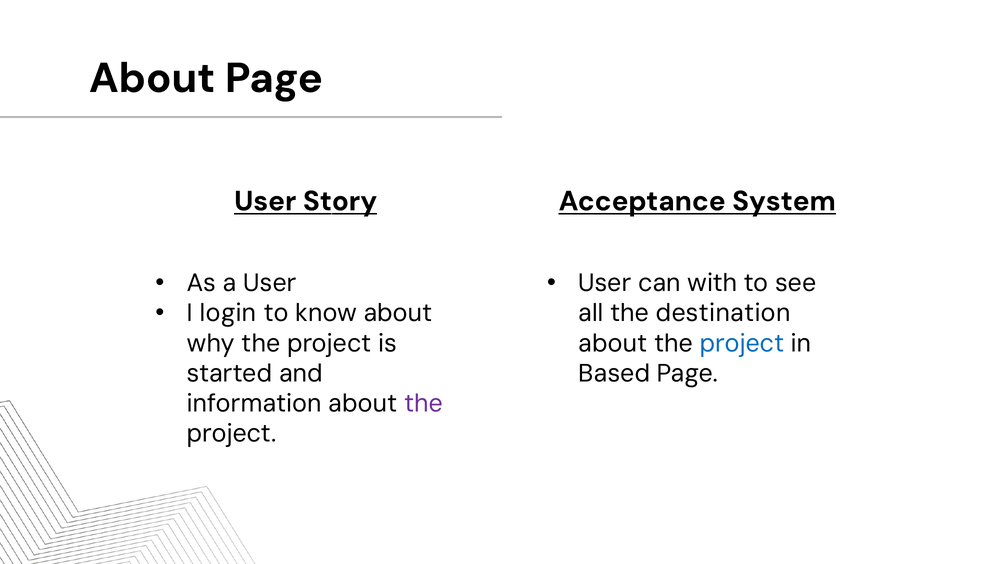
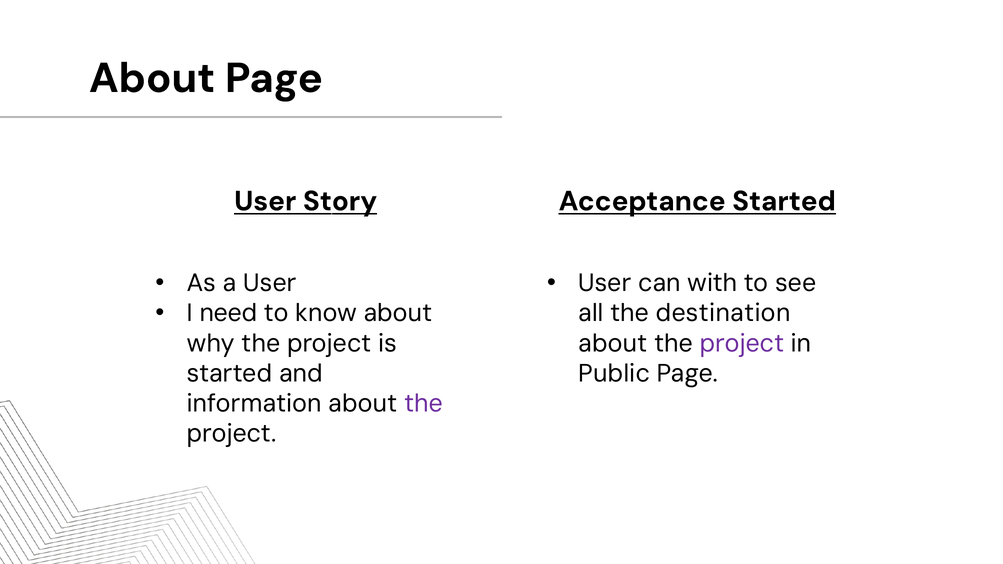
Acceptance System: System -> Started (784, 201)
login: login -> need (228, 313)
project colour: blue -> purple (742, 343)
Based: Based -> Public (614, 373)
